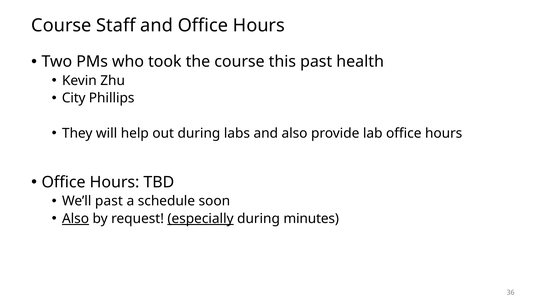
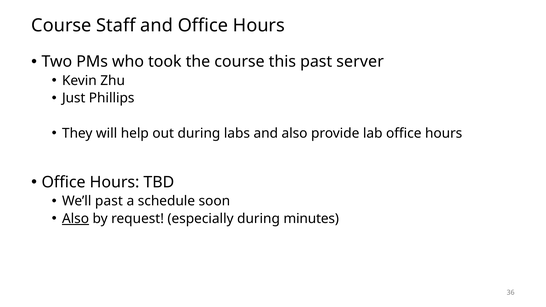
health: health -> server (360, 62)
City: City -> Just (74, 98)
especially underline: present -> none (201, 219)
